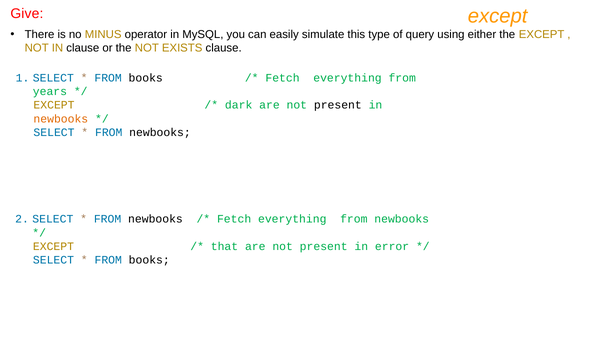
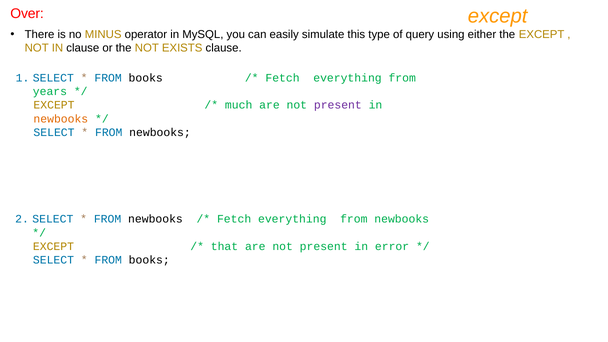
Give: Give -> Over (27, 13)
dark: dark -> much (239, 105)
present colour: black -> purple (338, 105)
